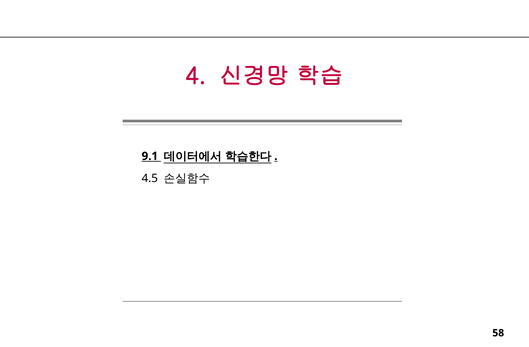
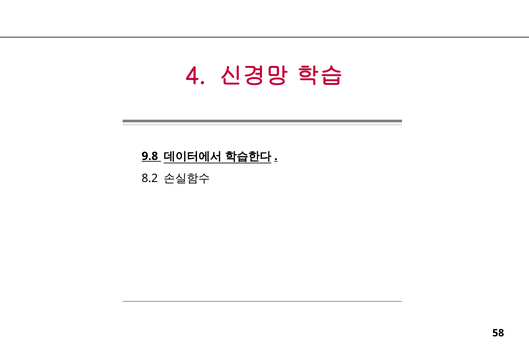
9.1: 9.1 -> 9.8 (150, 156)
4.5: 4.5 -> 8.2 (150, 179)
